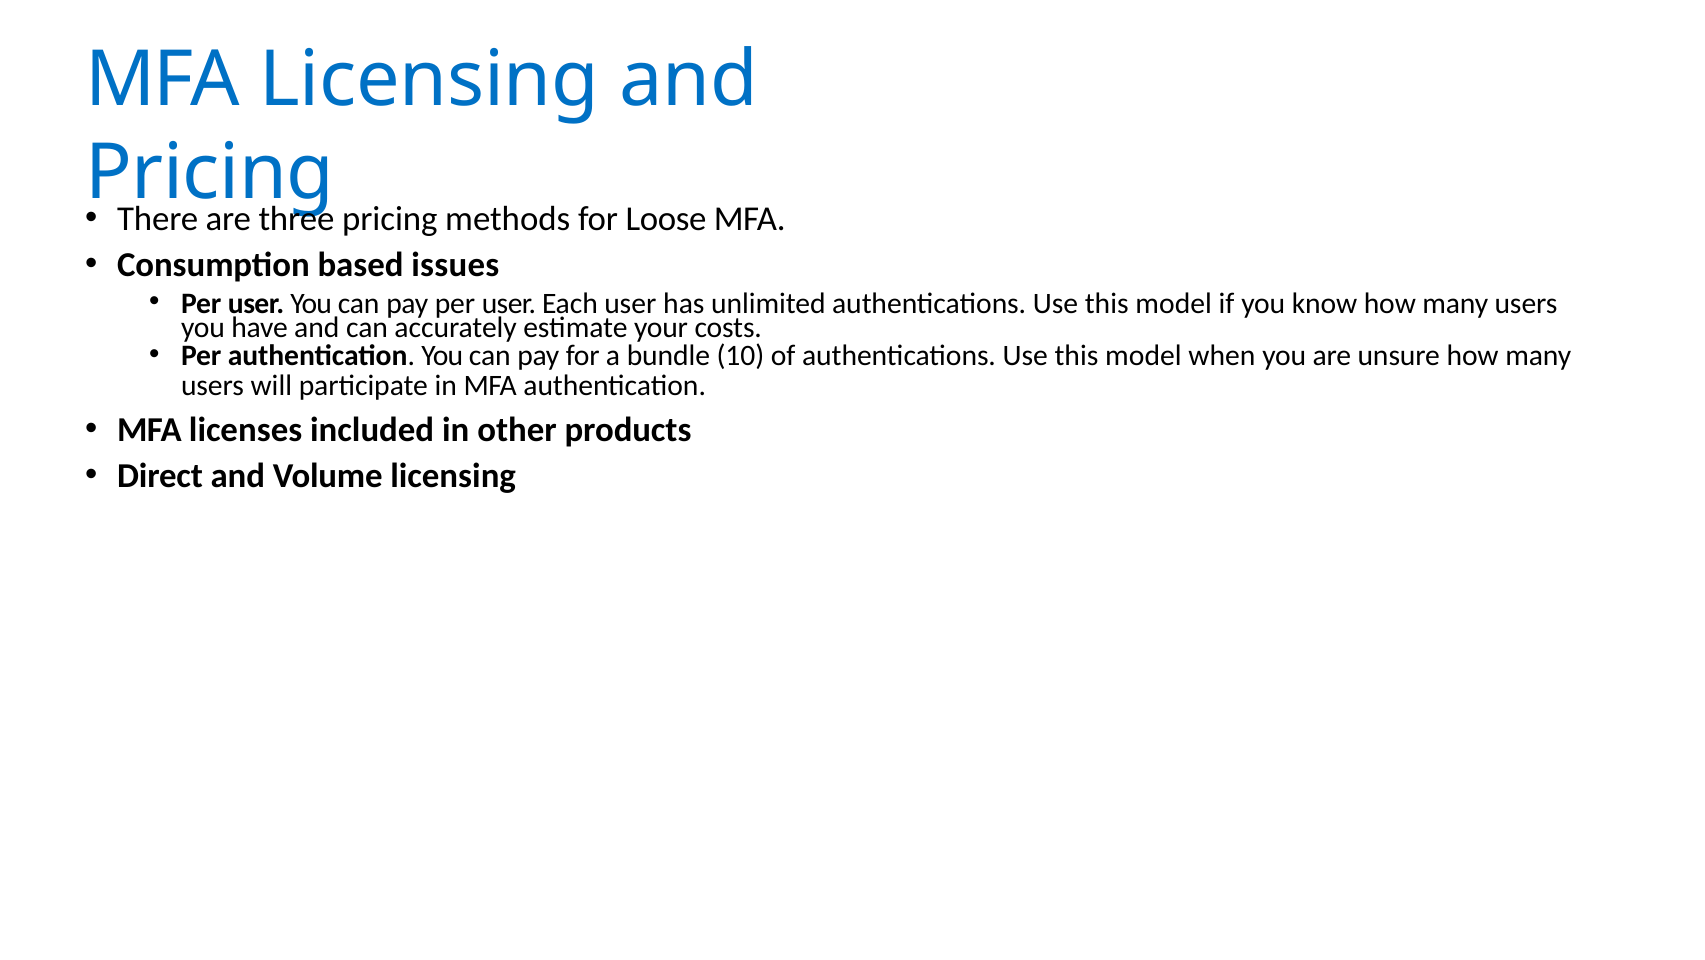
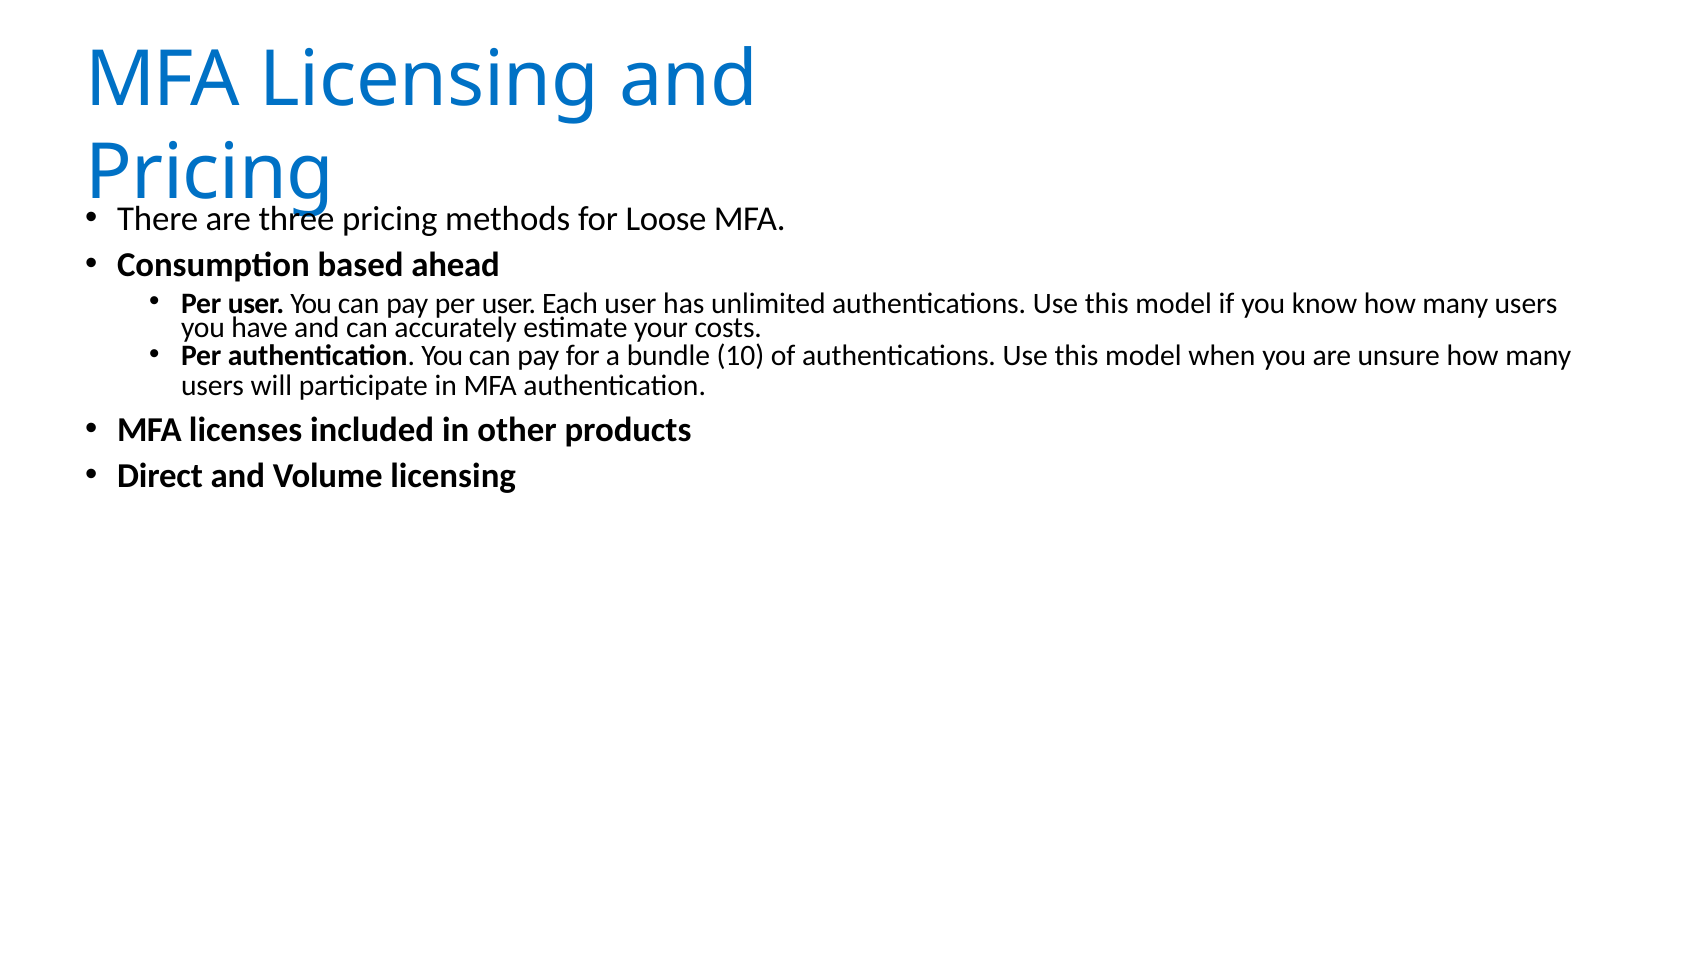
issues: issues -> ahead (456, 265)
